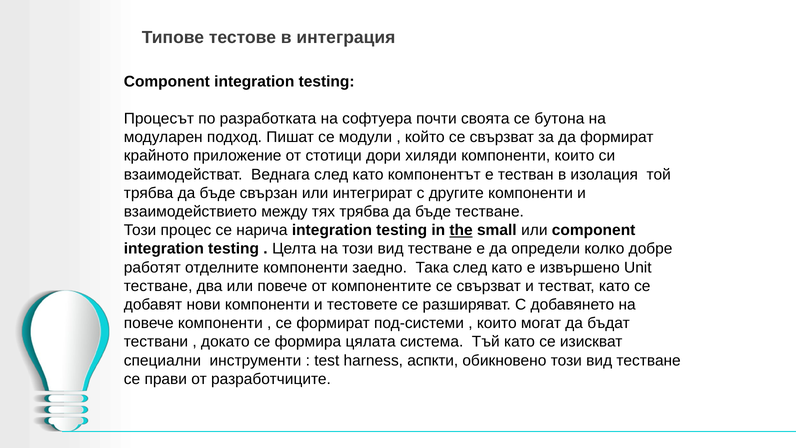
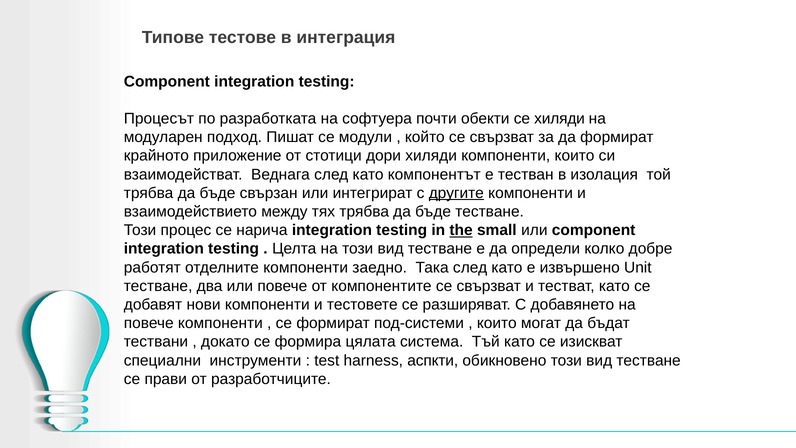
своята: своята -> обекти (485, 119)
се бутона: бутона -> хиляди (560, 119)
другите underline: none -> present (456, 193)
